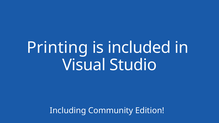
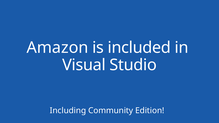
Printing: Printing -> Amazon (57, 48)
